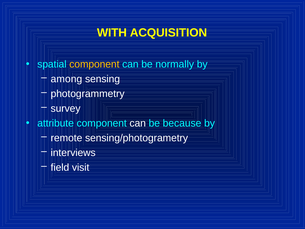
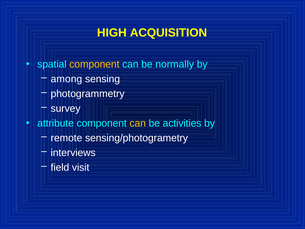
WITH: WITH -> HIGH (112, 33)
can colour: white -> yellow (138, 123)
because: because -> activities (182, 123)
